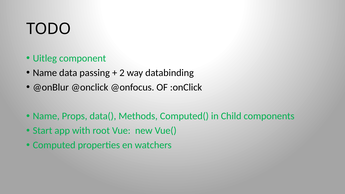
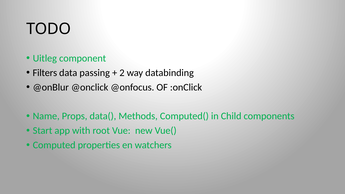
Name: Name -> Filters (45, 73)
